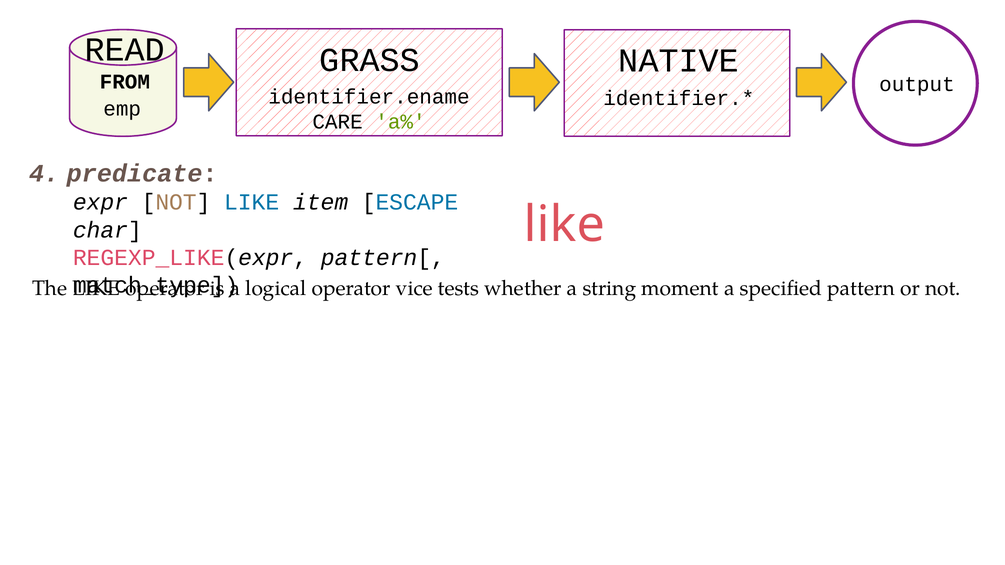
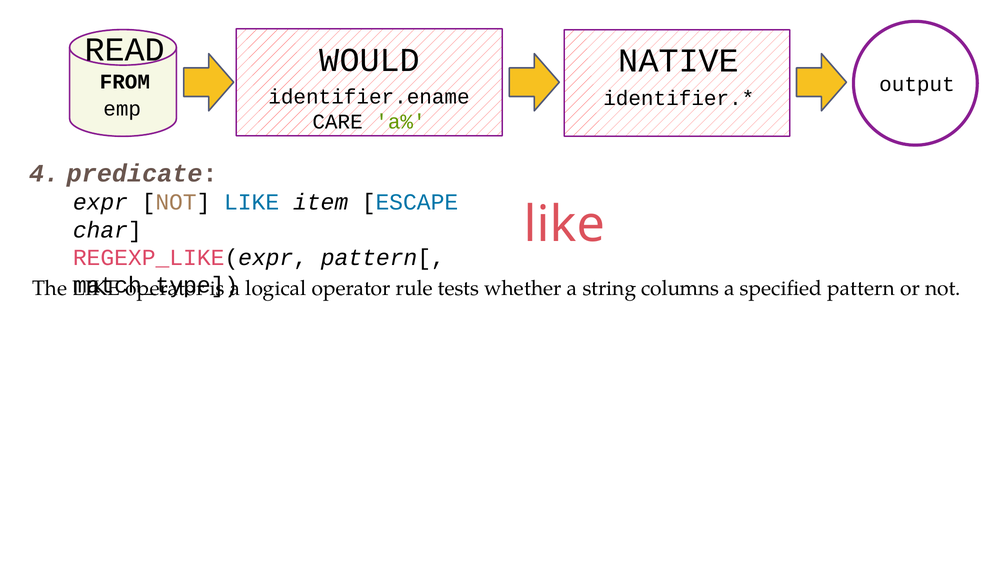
GRASS: GRASS -> WOULD (370, 60)
vice: vice -> rule (414, 289)
moment: moment -> columns (680, 289)
